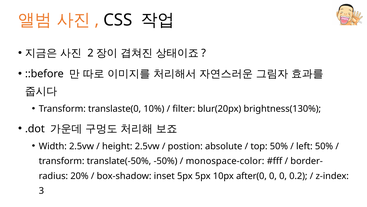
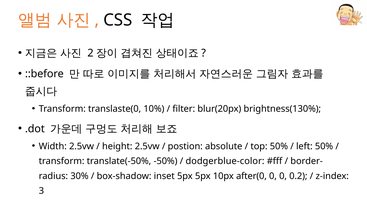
monospace-color: monospace-color -> dodgerblue-color (225, 161)
20%: 20% -> 30% (79, 176)
